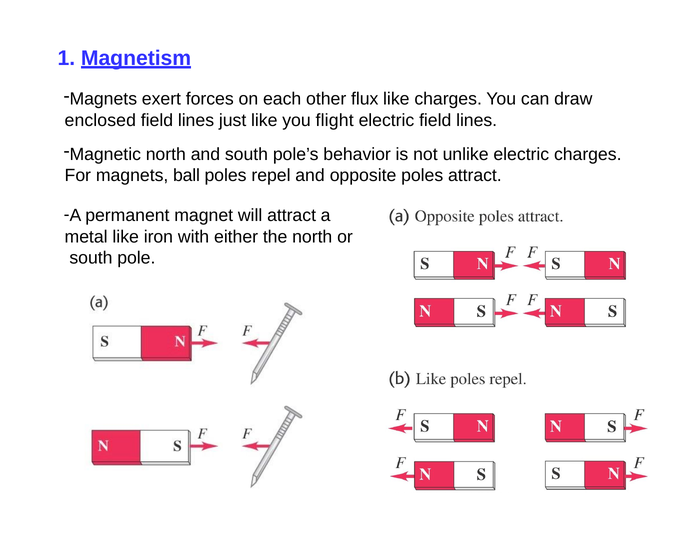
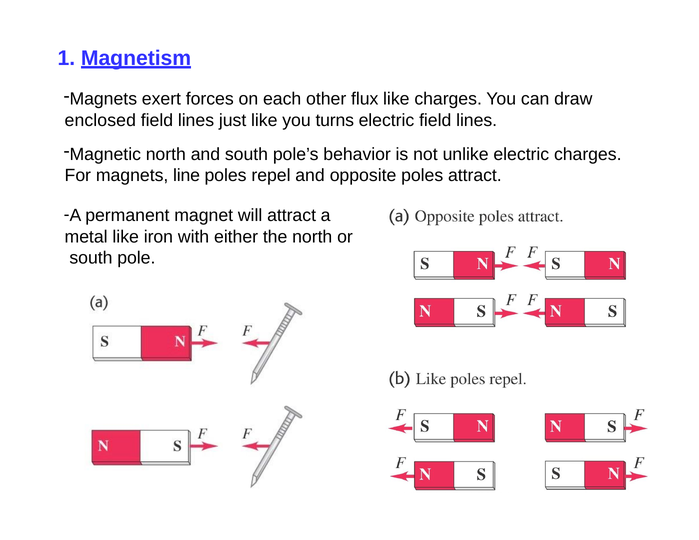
flight: flight -> turns (335, 120)
ball: ball -> line (186, 175)
